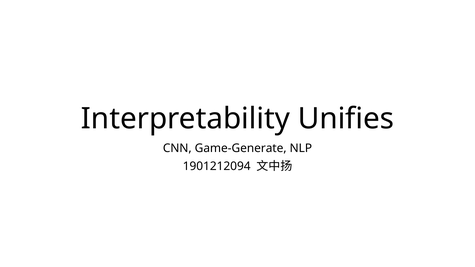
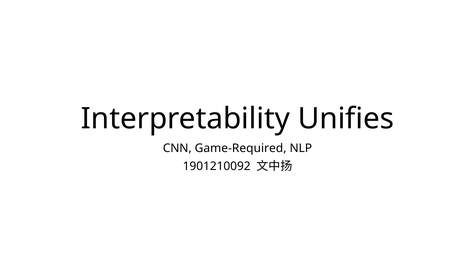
Game-Generate: Game-Generate -> Game-Required (241, 148)
1901212094: 1901212094 -> 1901210092 (217, 166)
